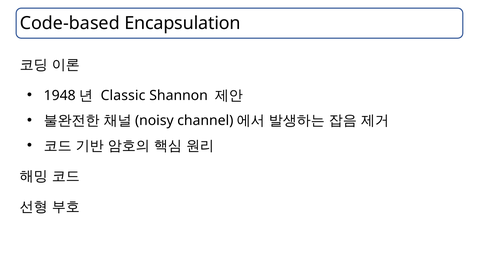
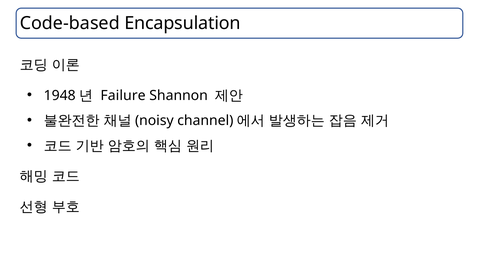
Classic: Classic -> Failure (123, 95)
